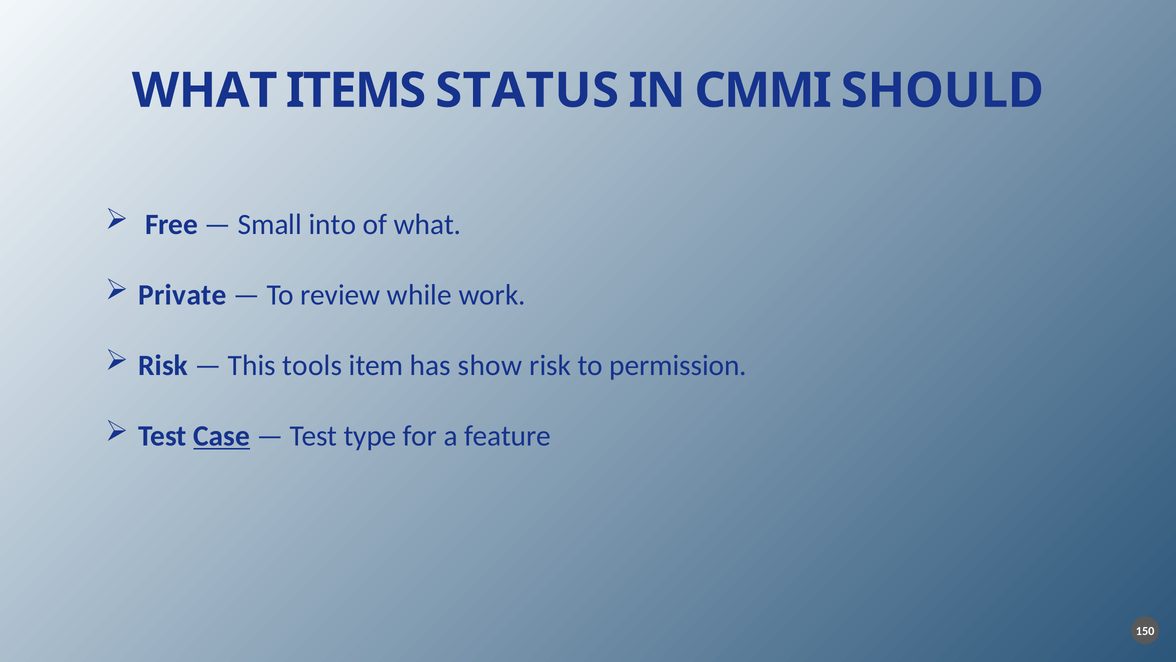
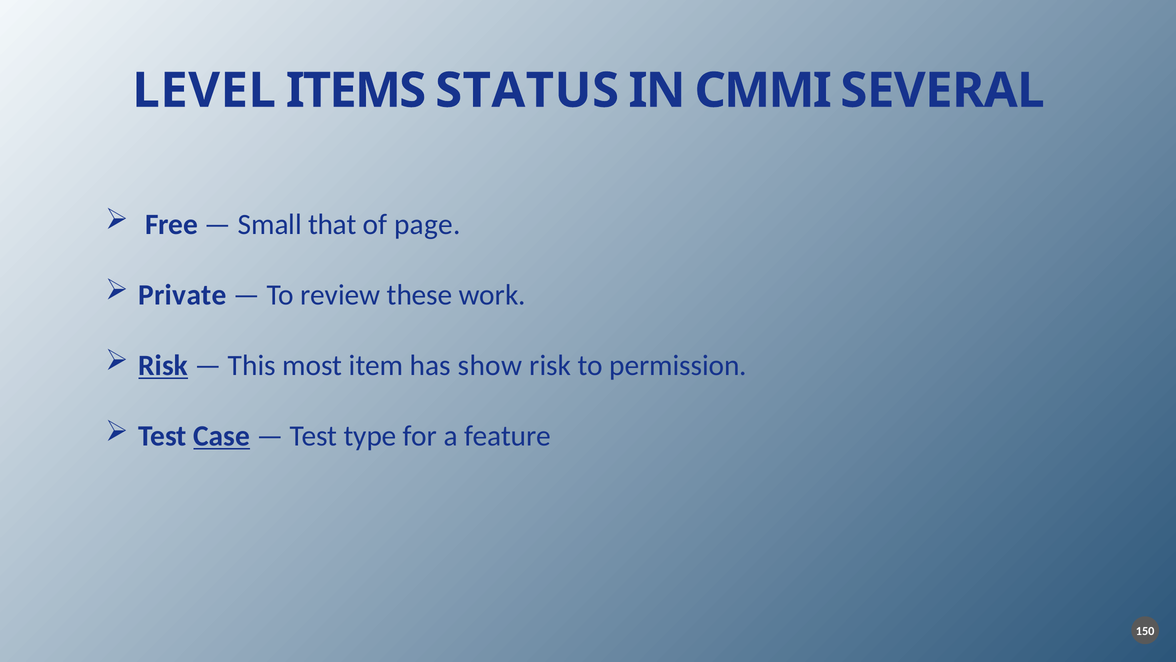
WHAT: WHAT -> LEVEL (204, 91)
SHOULD: SHOULD -> SEVERAL (942, 91)
into: into -> that (332, 224)
of what: what -> page (427, 224)
while: while -> these (420, 295)
Risk underline: none -> present (163, 365)
tools: tools -> most (312, 365)
